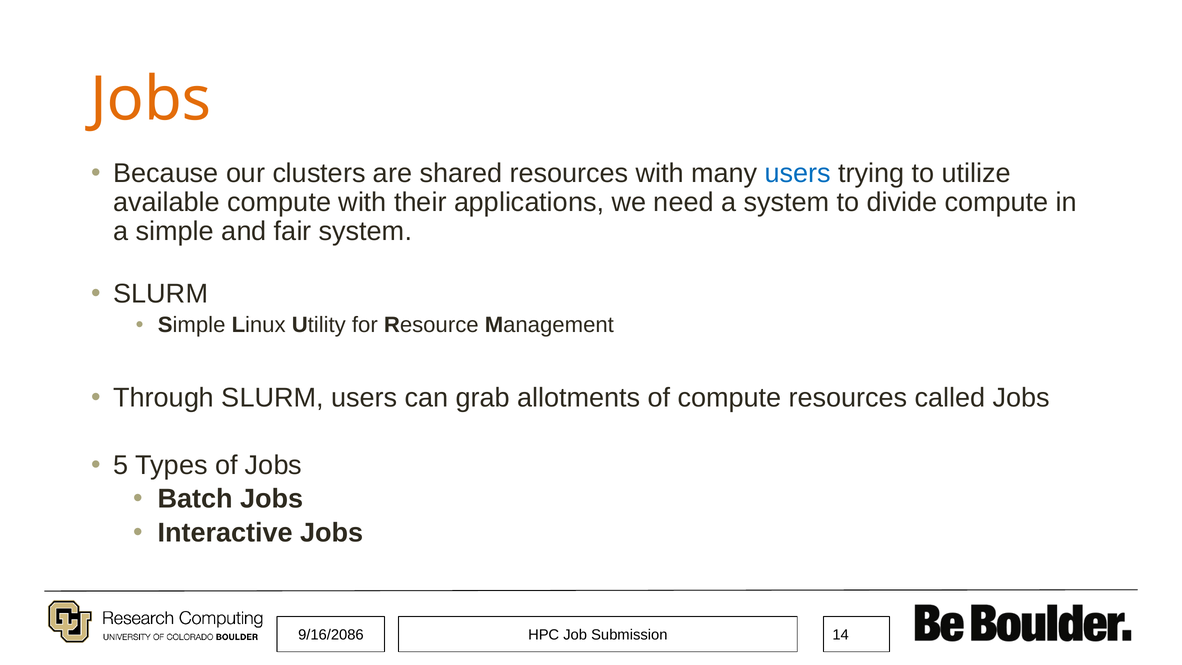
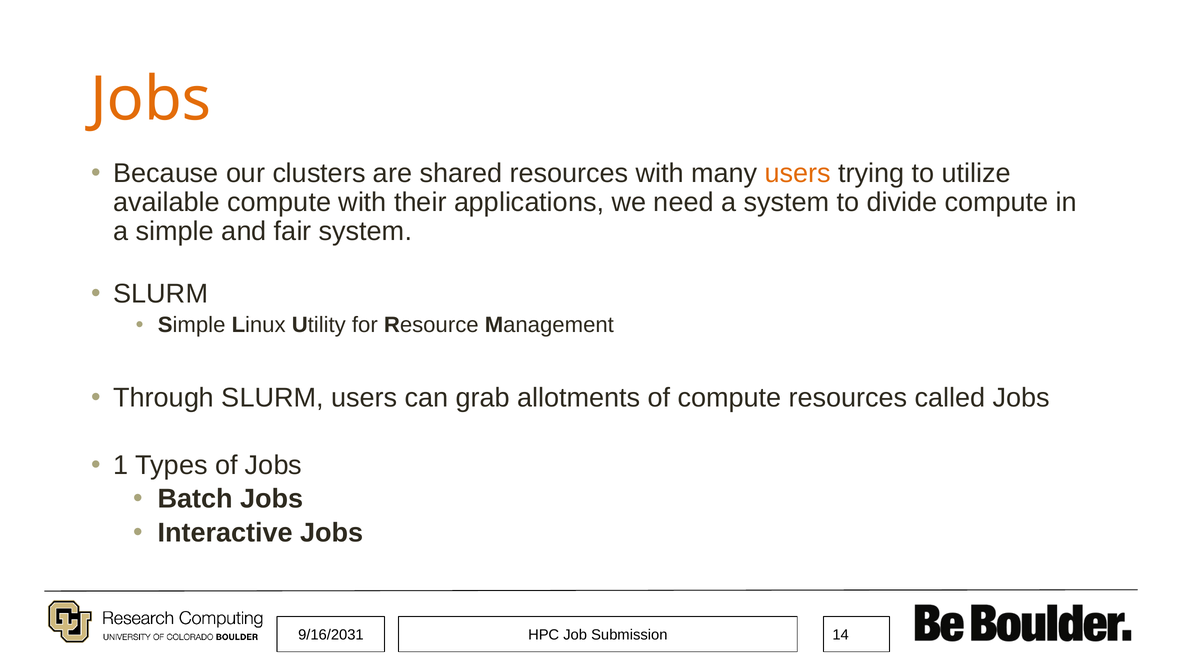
users colour: blue -> orange (798, 173)
5: 5 -> 1 (121, 465)
9/16/2086: 9/16/2086 -> 9/16/2031 (331, 635)
